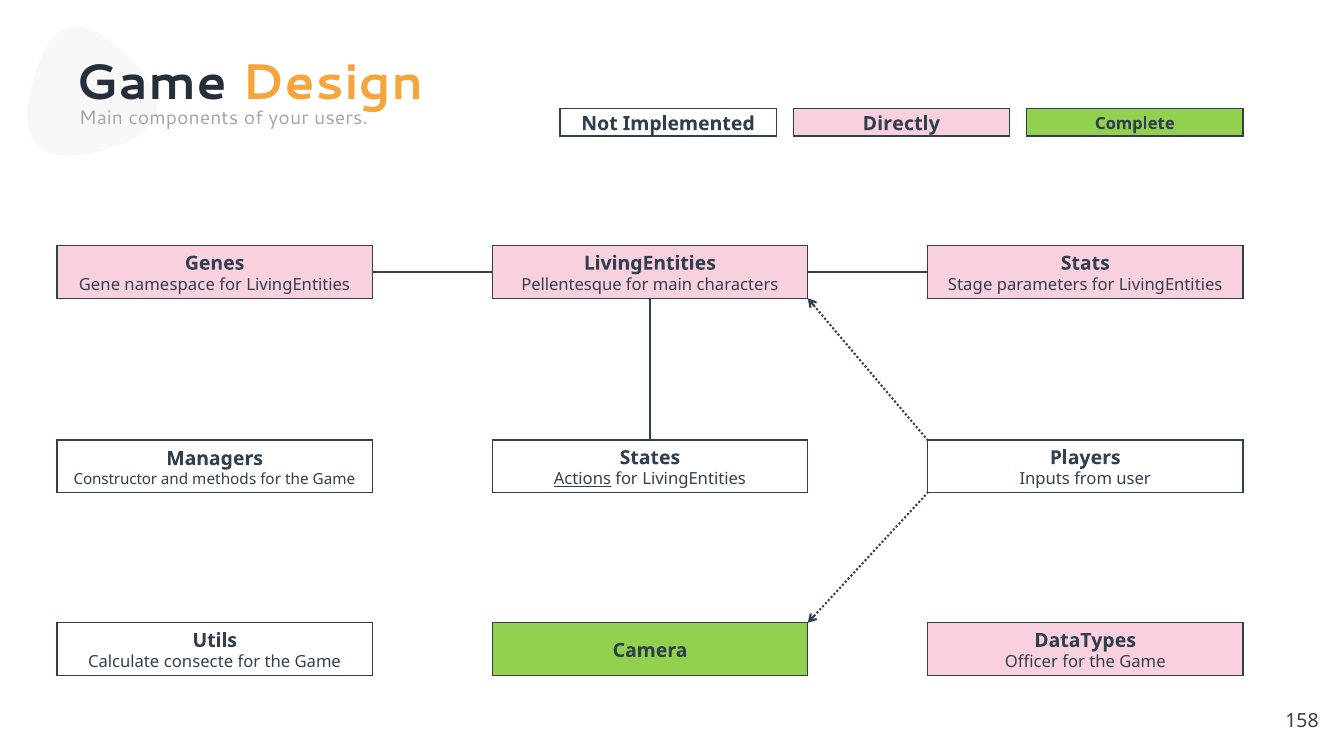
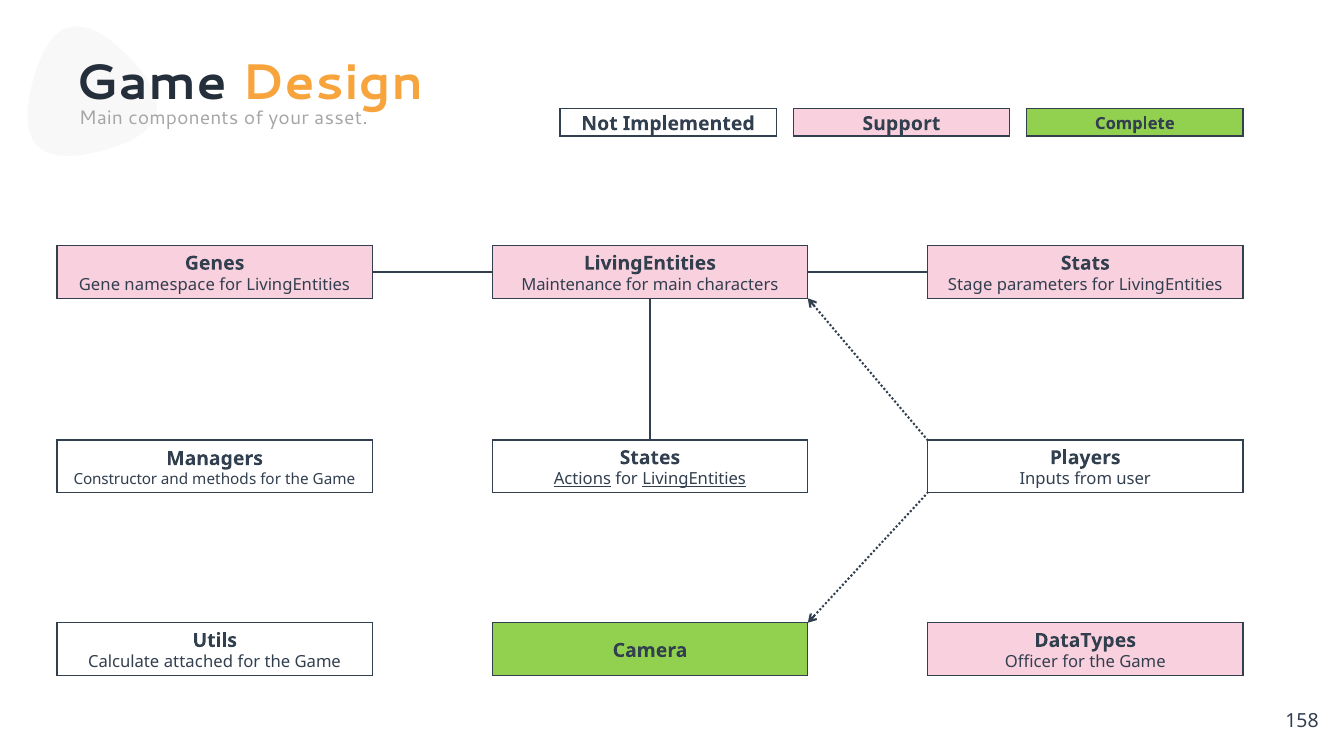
users: users -> asset (341, 118)
Directly: Directly -> Support (901, 124)
Pellentesque: Pellentesque -> Maintenance (572, 285)
LivingEntities underline: none -> present (694, 479)
consecte: consecte -> attached (198, 662)
